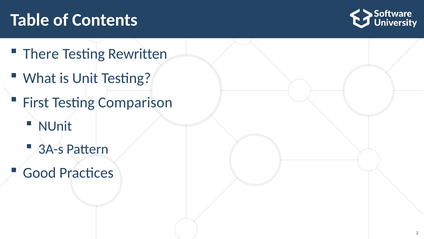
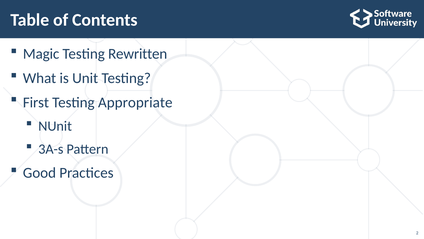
There: There -> Magic (41, 54)
Comparison: Comparison -> Appropriate (135, 102)
